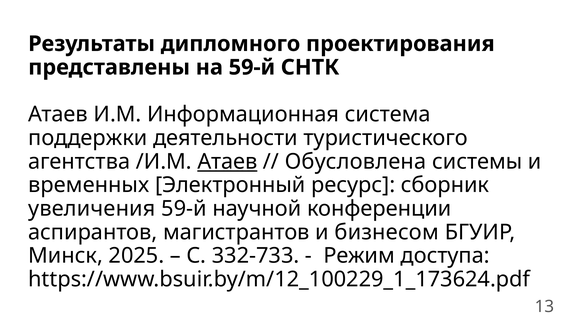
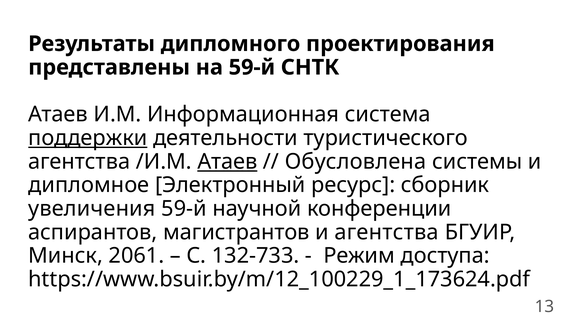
поддержки underline: none -> present (88, 138)
временных: временных -> дипломное (89, 185)
и бизнесом: бизнесом -> агентства (387, 232)
2025: 2025 -> 2061 (136, 256)
332-733: 332-733 -> 132-733 (256, 256)
